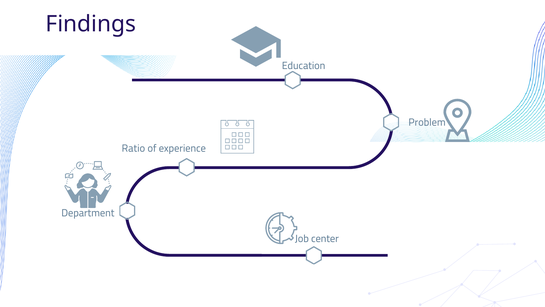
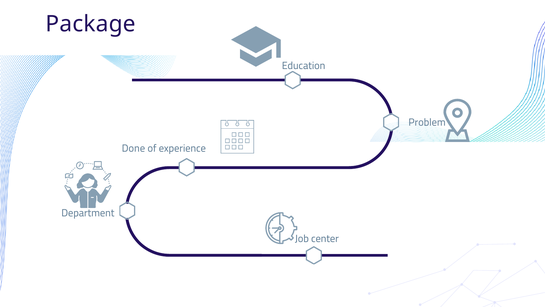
Findings: Findings -> Package (91, 24)
Ratio: Ratio -> Done (133, 148)
